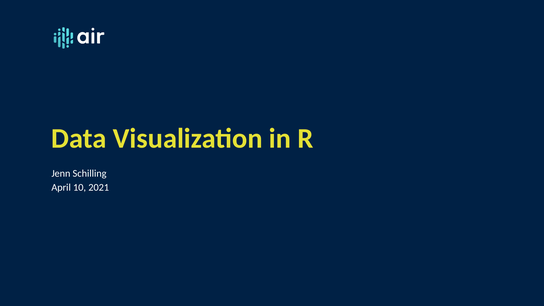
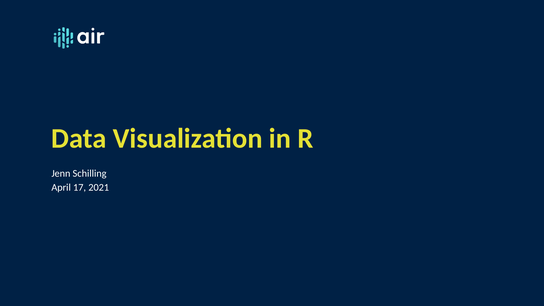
10: 10 -> 17 (80, 187)
